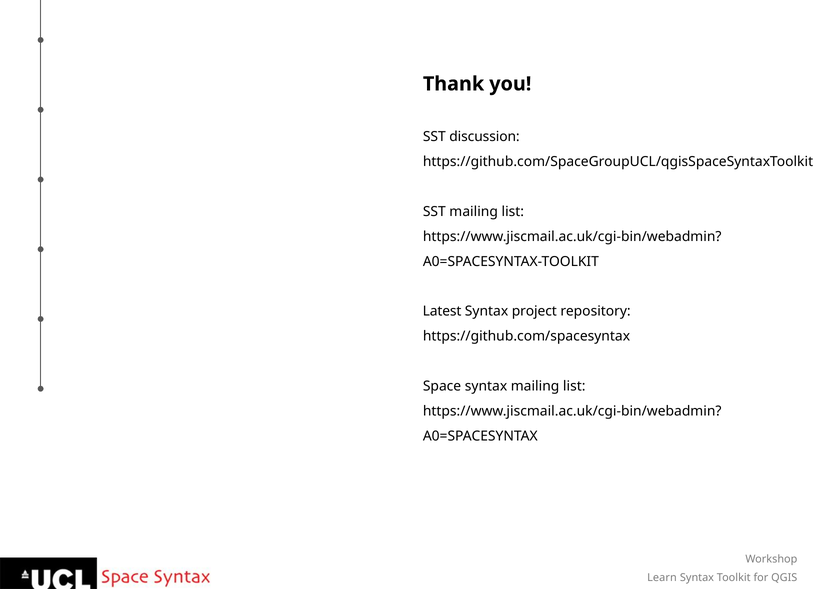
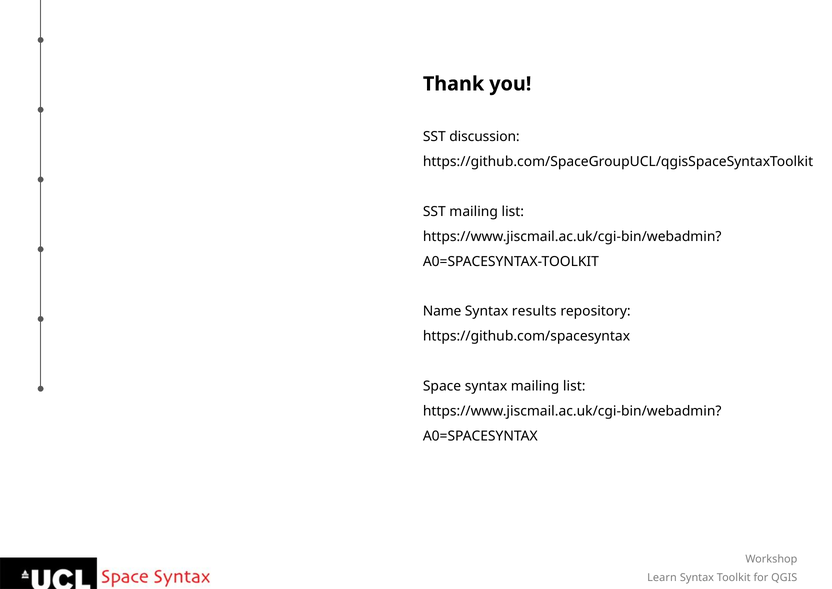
Latest: Latest -> Name (442, 311)
project: project -> results (534, 311)
